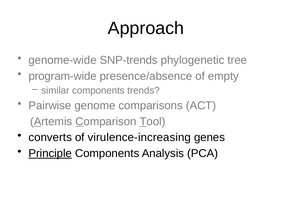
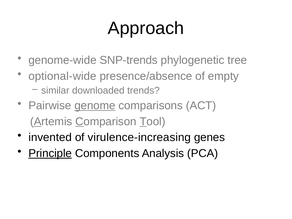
program-wide: program-wide -> optional-wide (62, 76)
similar components: components -> downloaded (98, 91)
genome underline: none -> present (95, 106)
converts: converts -> invented (50, 137)
